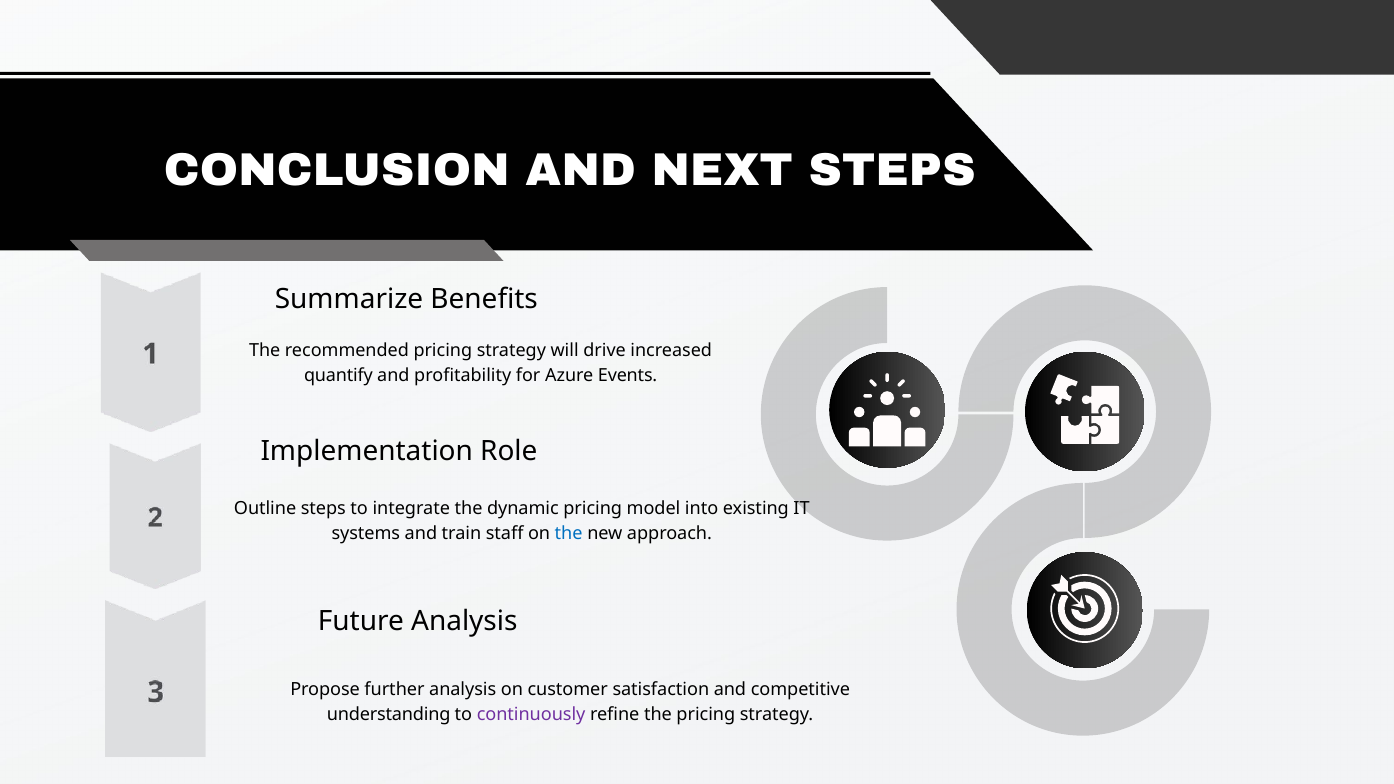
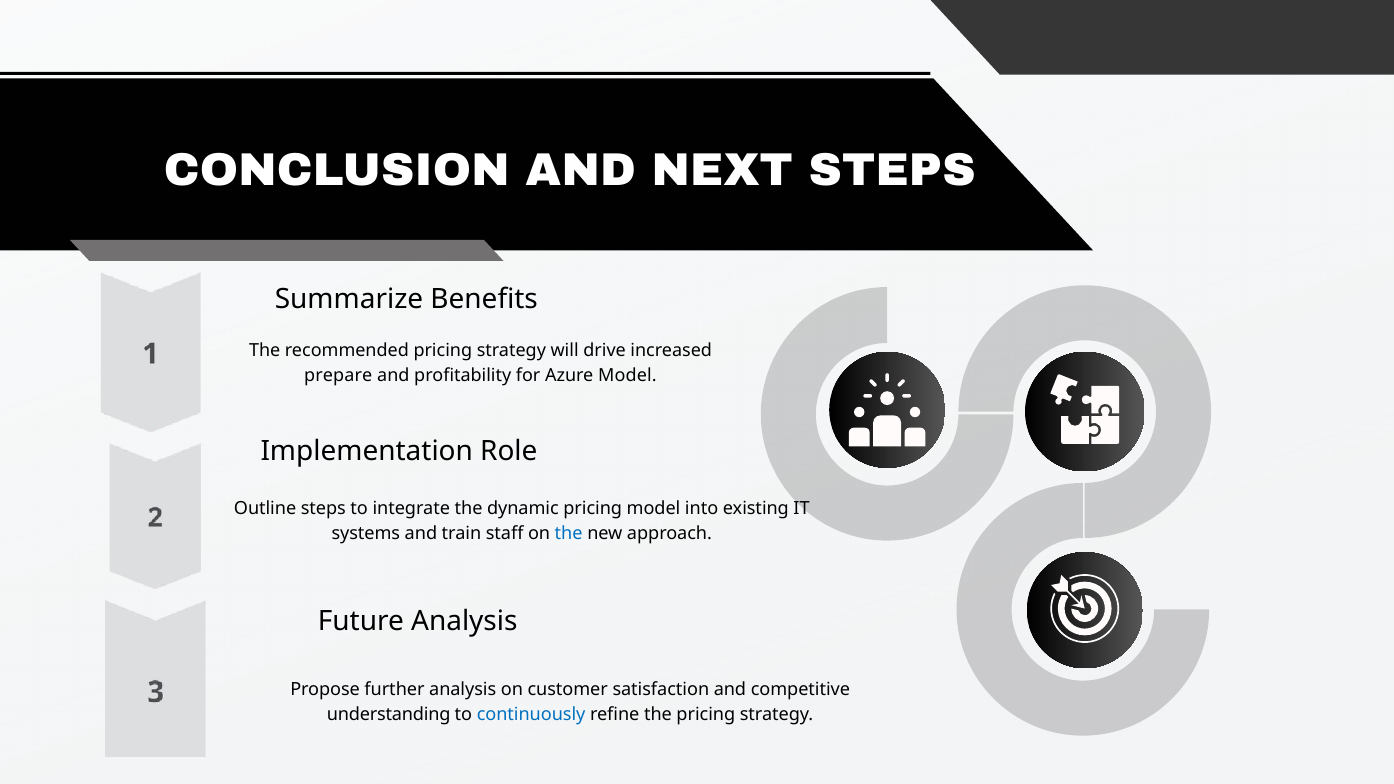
quantify: quantify -> prepare (338, 375)
Azure Events: Events -> Model (627, 375)
continuously colour: purple -> blue (531, 715)
